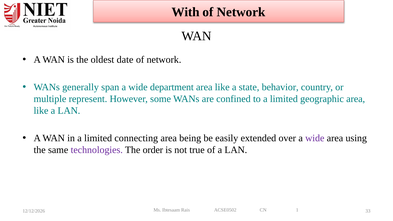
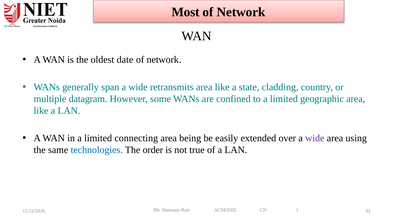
With: With -> Most (186, 12)
department: department -> retransmits (172, 87)
behavior: behavior -> cladding (280, 87)
represent: represent -> datagram (88, 99)
technologies colour: purple -> blue (97, 150)
